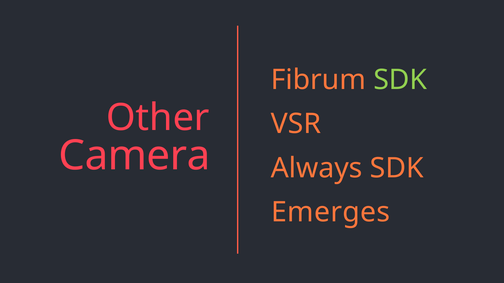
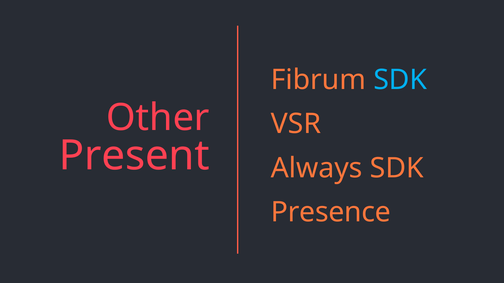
SDK colour: light green -> light blue (400, 80)
Camera: Camera -> Present (134, 156)
Emerges: Emerges -> Presence (331, 213)
